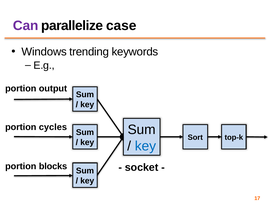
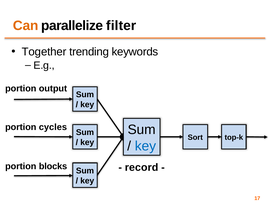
Can colour: purple -> orange (26, 26)
case: case -> filter (121, 26)
Windows: Windows -> Together (44, 52)
socket: socket -> record (142, 167)
